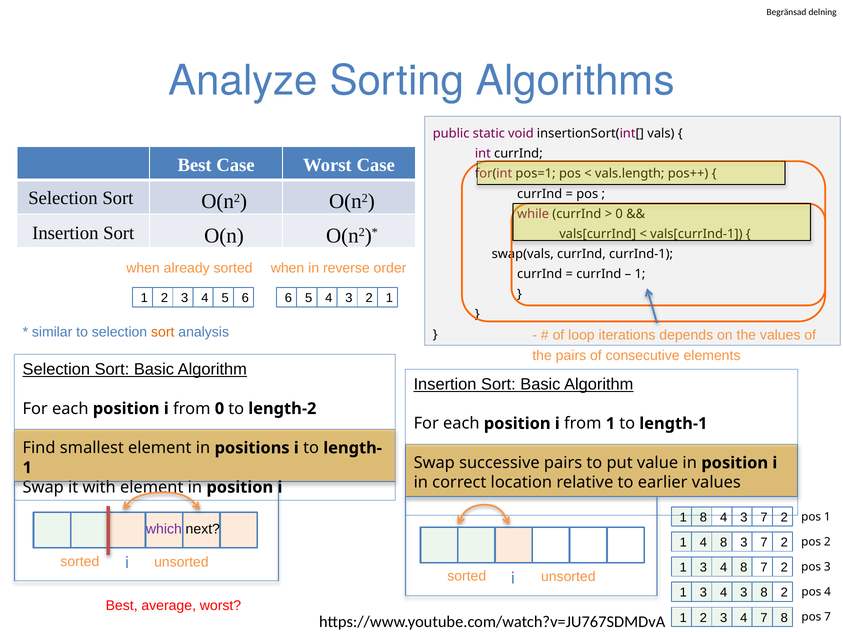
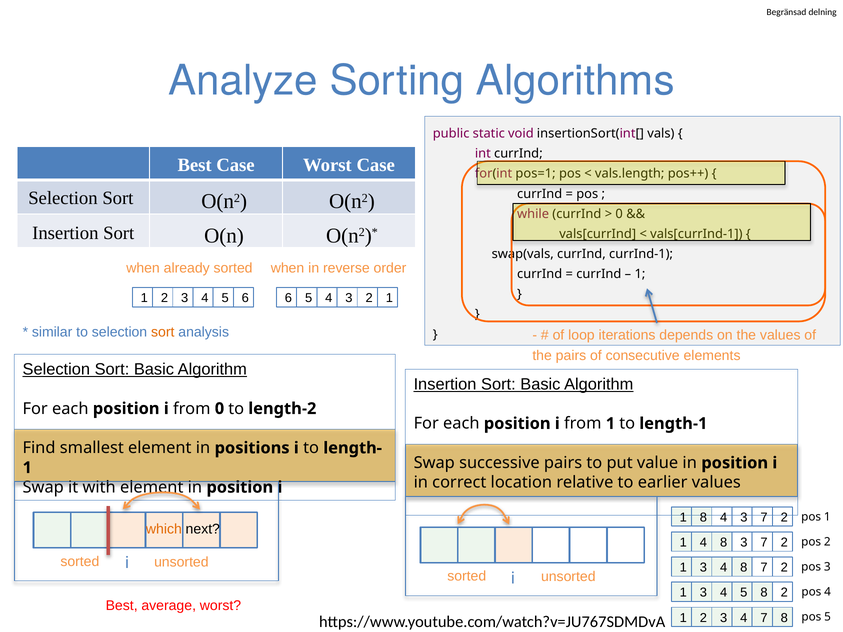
which colour: purple -> orange (164, 529)
1 3 4 3: 3 -> 5 (744, 593)
pos 7: 7 -> 5 (828, 617)
